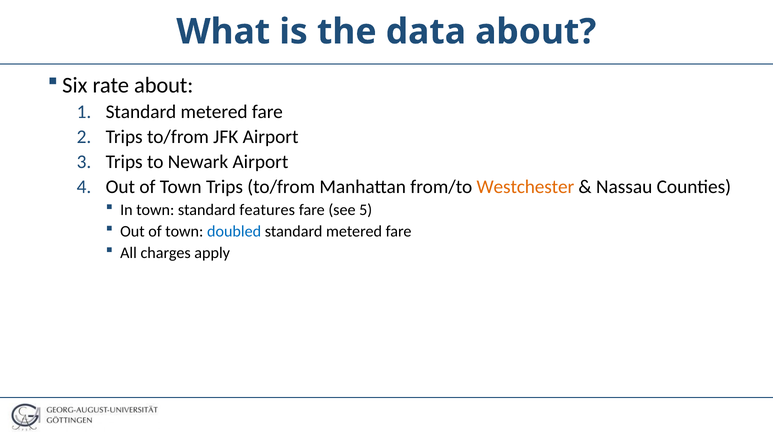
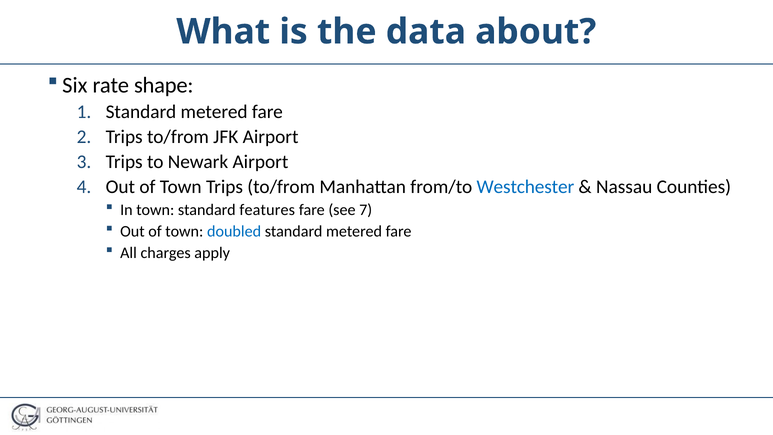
rate about: about -> shape (164, 85)
Westchester colour: orange -> blue (525, 187)
5: 5 -> 7 (366, 210)
